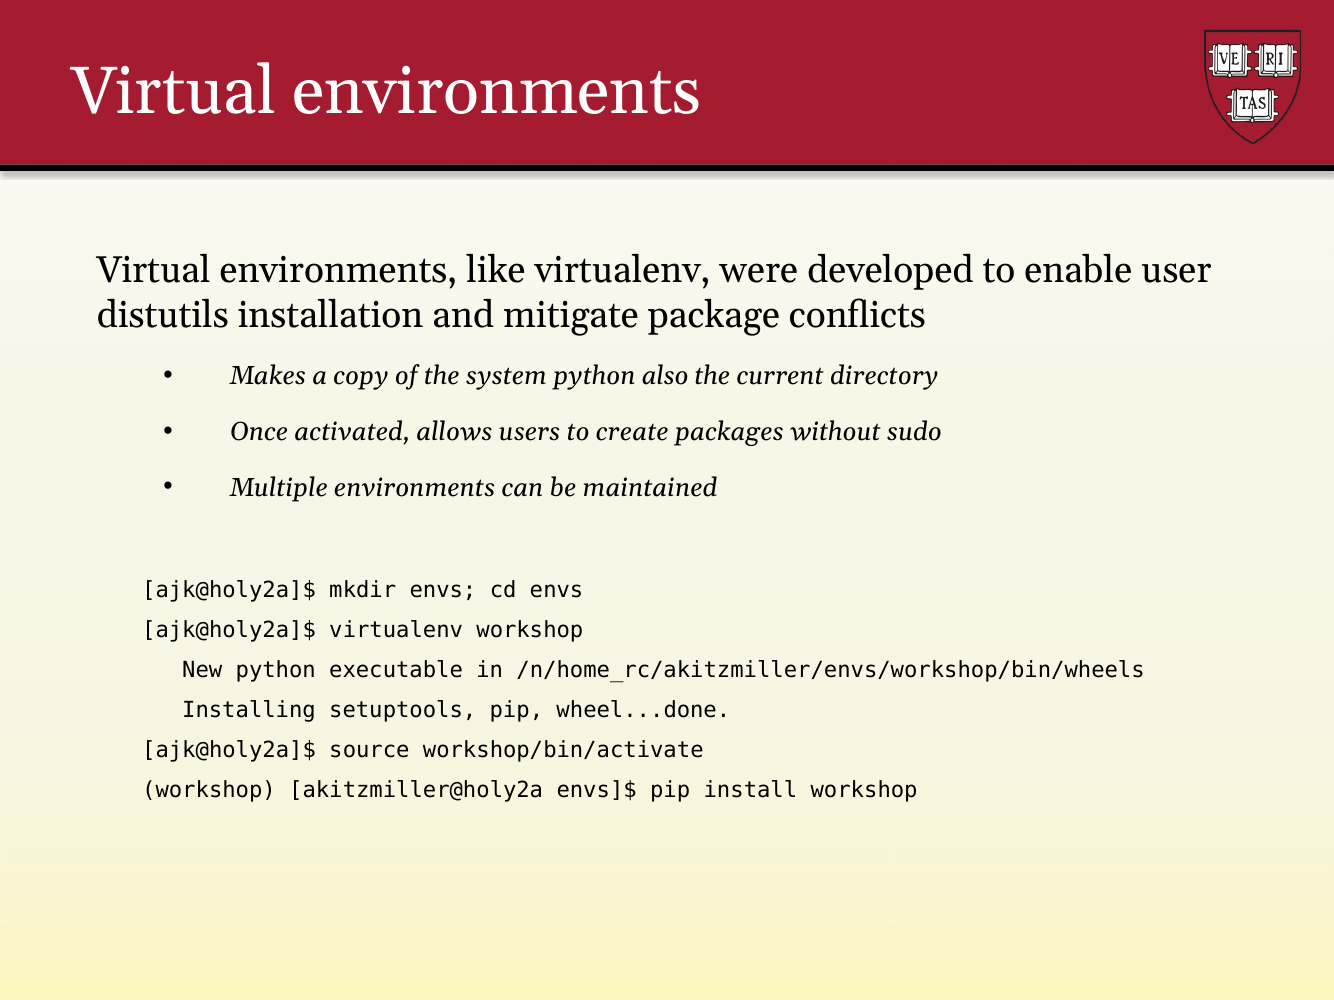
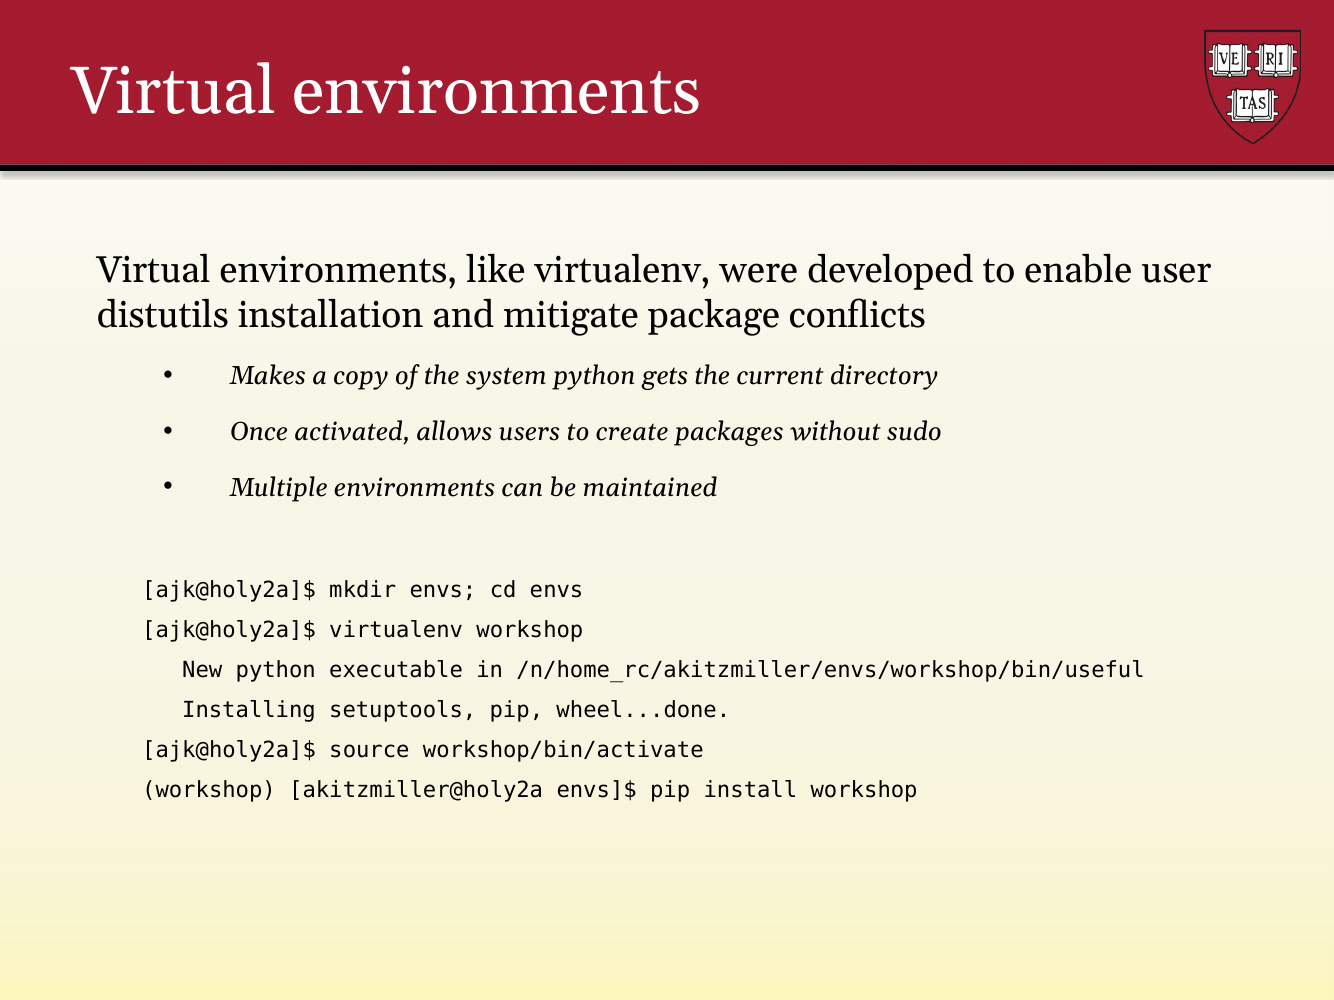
also: also -> gets (665, 377)
/n/home_rc/akitzmiller/envs/workshop/bin/wheels: /n/home_rc/akitzmiller/envs/workshop/bin/wheels -> /n/home_rc/akitzmiller/envs/workshop/bin/useful (831, 670)
